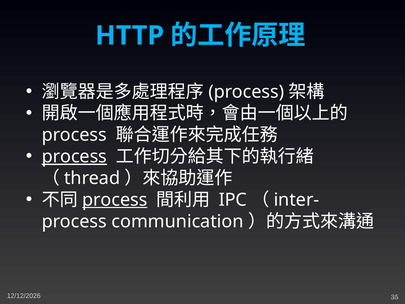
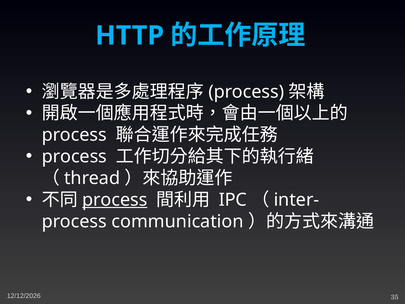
process underline: present -> none (74, 156)
